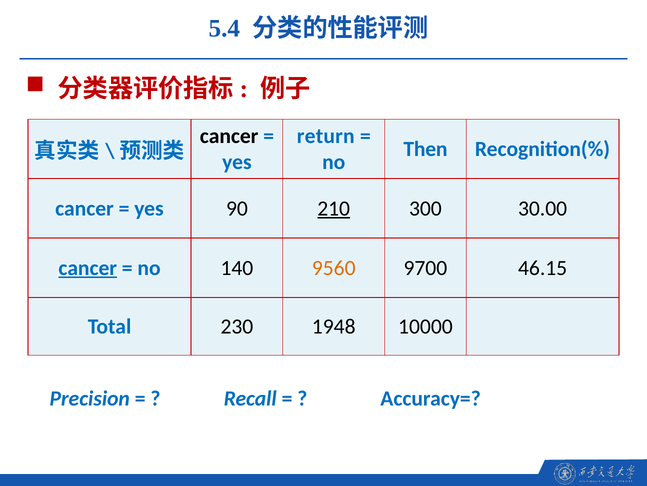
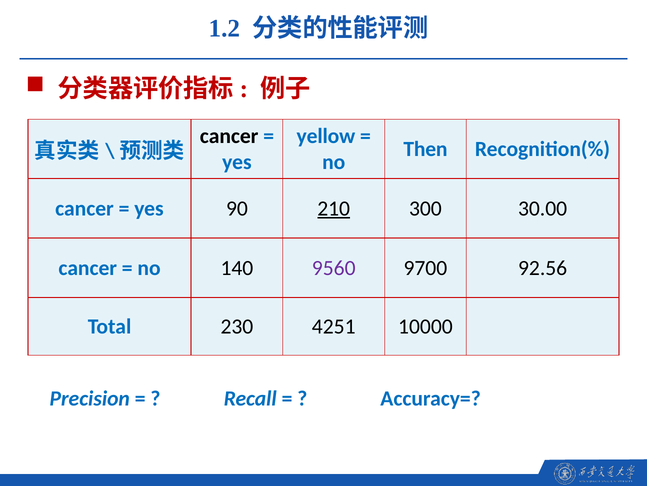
5.4: 5.4 -> 1.2 (224, 28)
return: return -> yellow (326, 136)
cancer underline: present -> none (88, 267)
9560 colour: orange -> purple (334, 267)
46.15: 46.15 -> 92.56 (543, 267)
1948: 1948 -> 4251 (334, 326)
